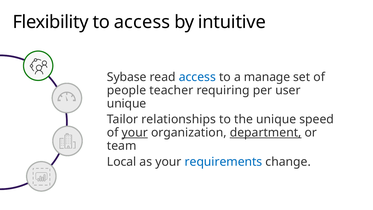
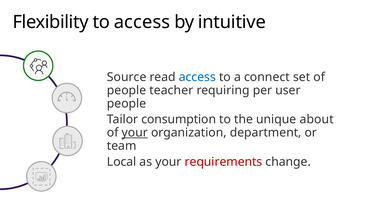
Sybase: Sybase -> Source (127, 77)
manage: manage -> connect (267, 77)
unique: unique -> people (127, 103)
relationships: relationships -> consumption (179, 119)
speed: speed -> about (317, 119)
department underline: present -> none (266, 133)
requirements colour: blue -> red (224, 162)
